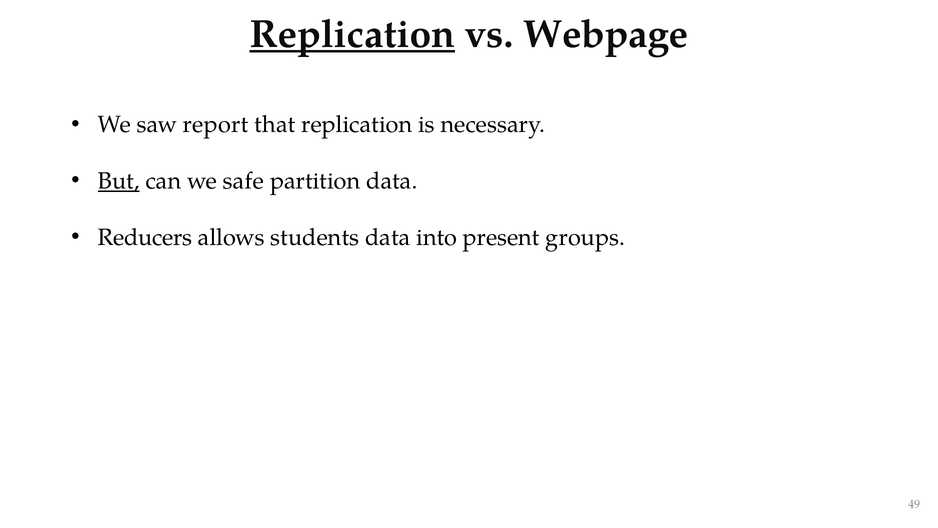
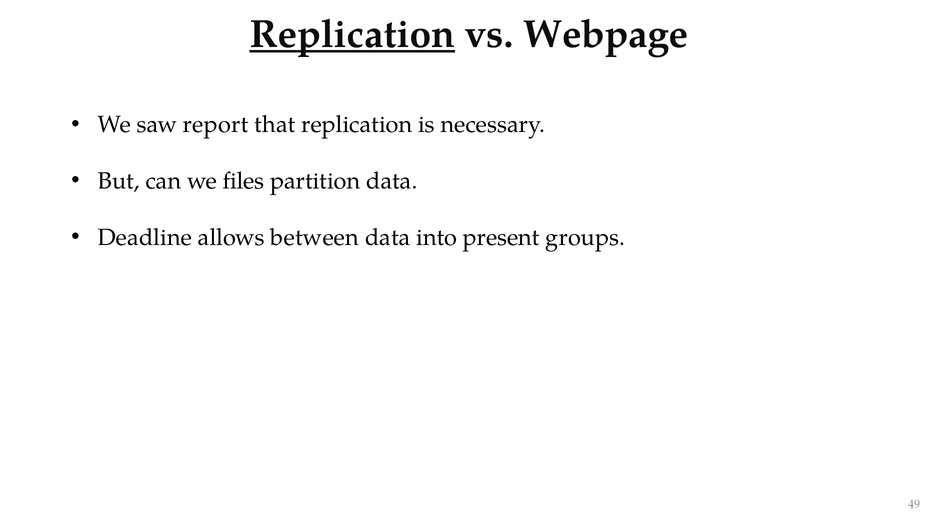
But underline: present -> none (119, 181)
safe: safe -> files (244, 181)
Reducers: Reducers -> Deadline (145, 237)
students: students -> between (315, 237)
